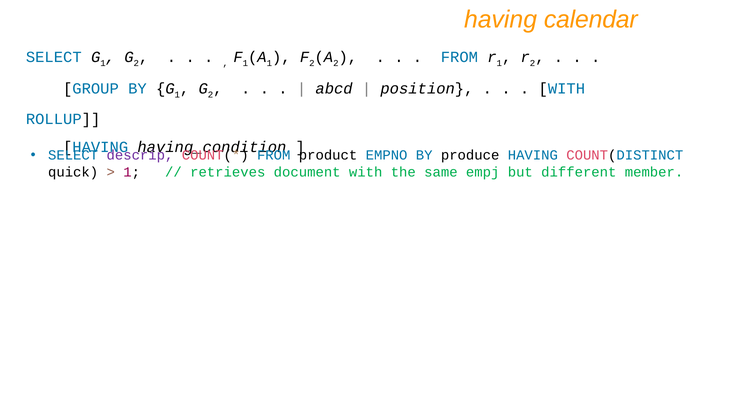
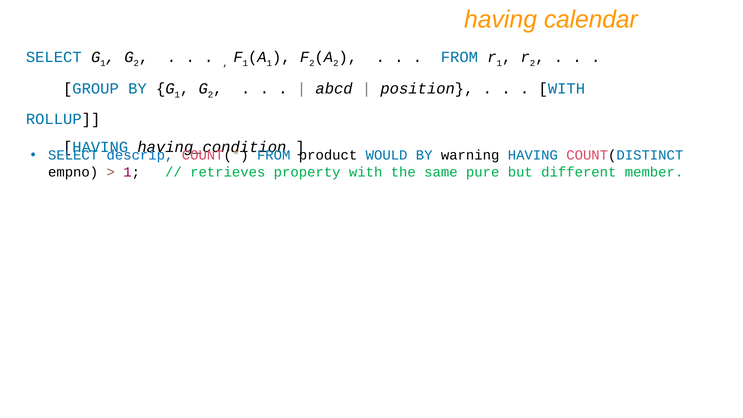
descrip colour: purple -> blue (140, 155)
EMPNO: EMPNO -> WOULD (387, 155)
produce: produce -> warning (470, 155)
quick: quick -> empno (73, 172)
document: document -> property (307, 172)
empj: empj -> pure (483, 172)
